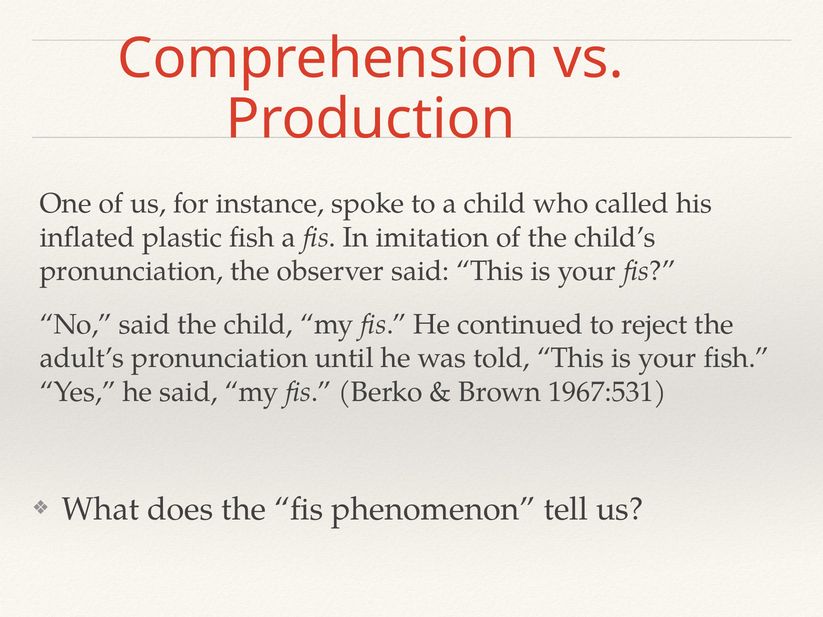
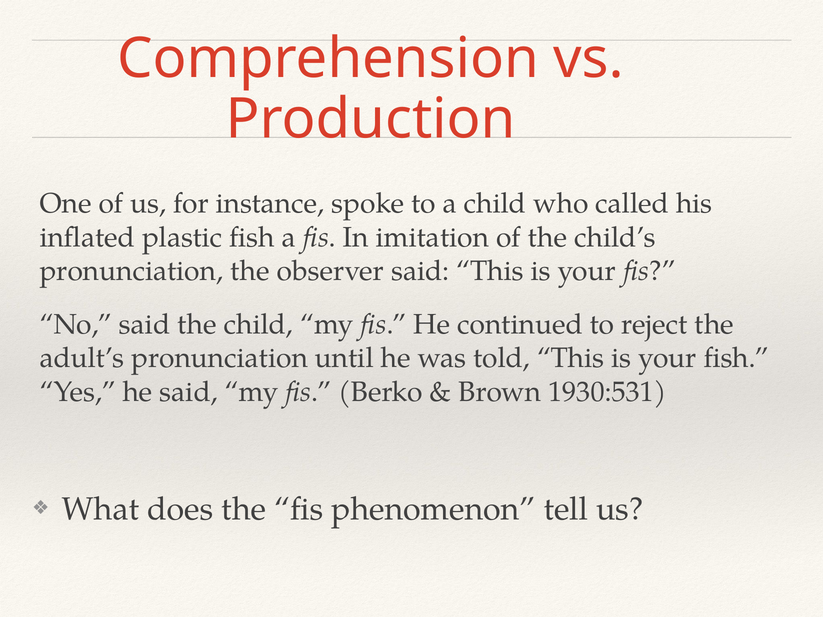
1967:531: 1967:531 -> 1930:531 (607, 392)
